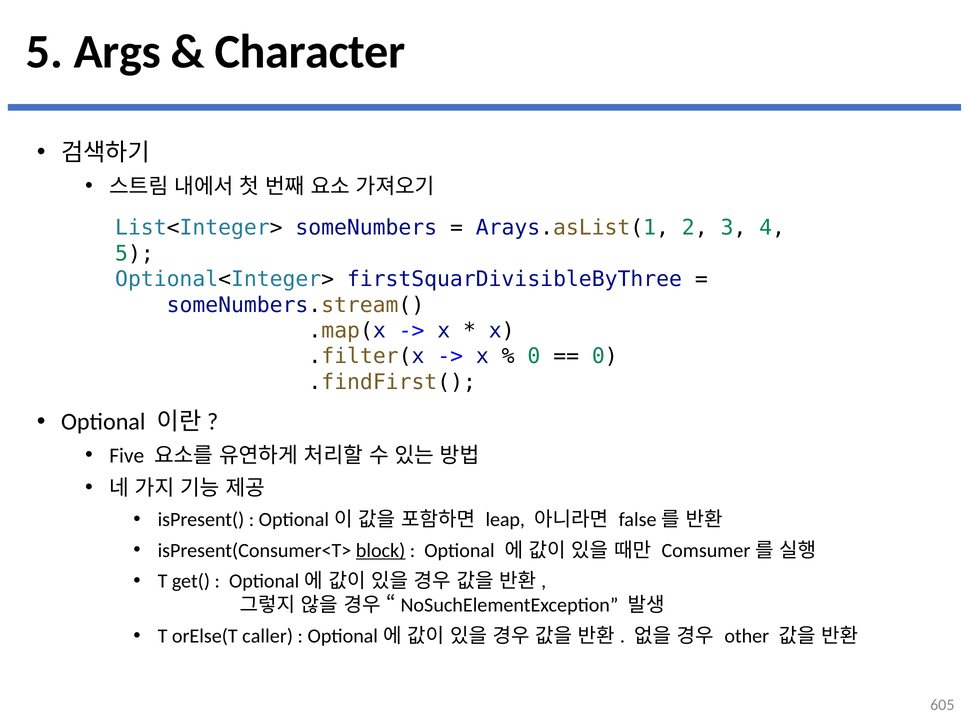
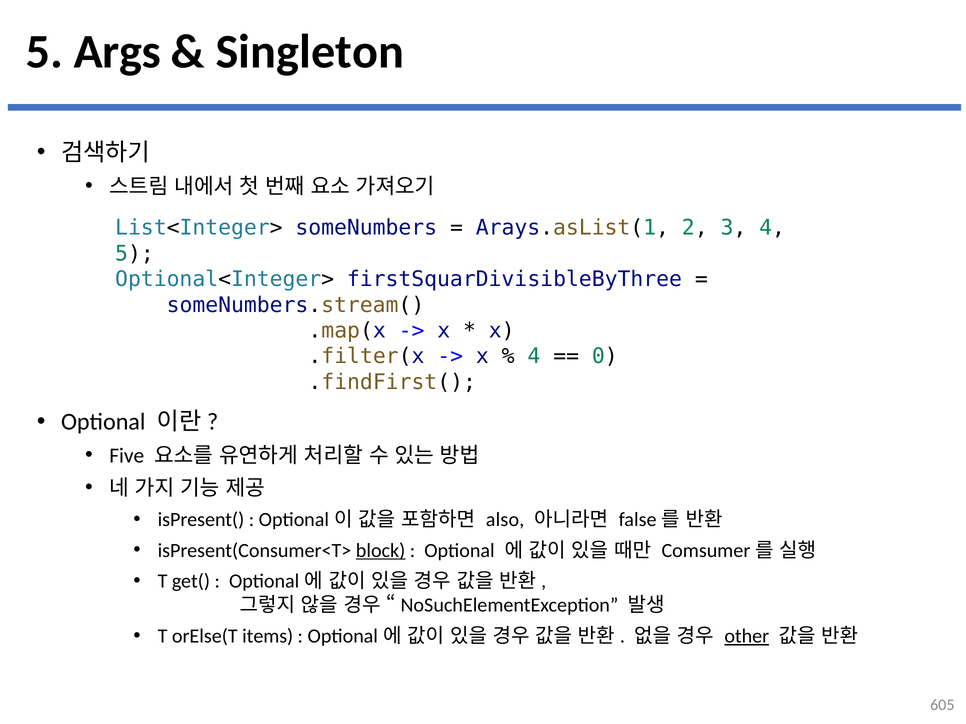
Character: Character -> Singleton (310, 52)
0: 0 -> 4 (534, 357)
leap: leap -> also (505, 520)
caller: caller -> items (268, 637)
other underline: none -> present (747, 637)
